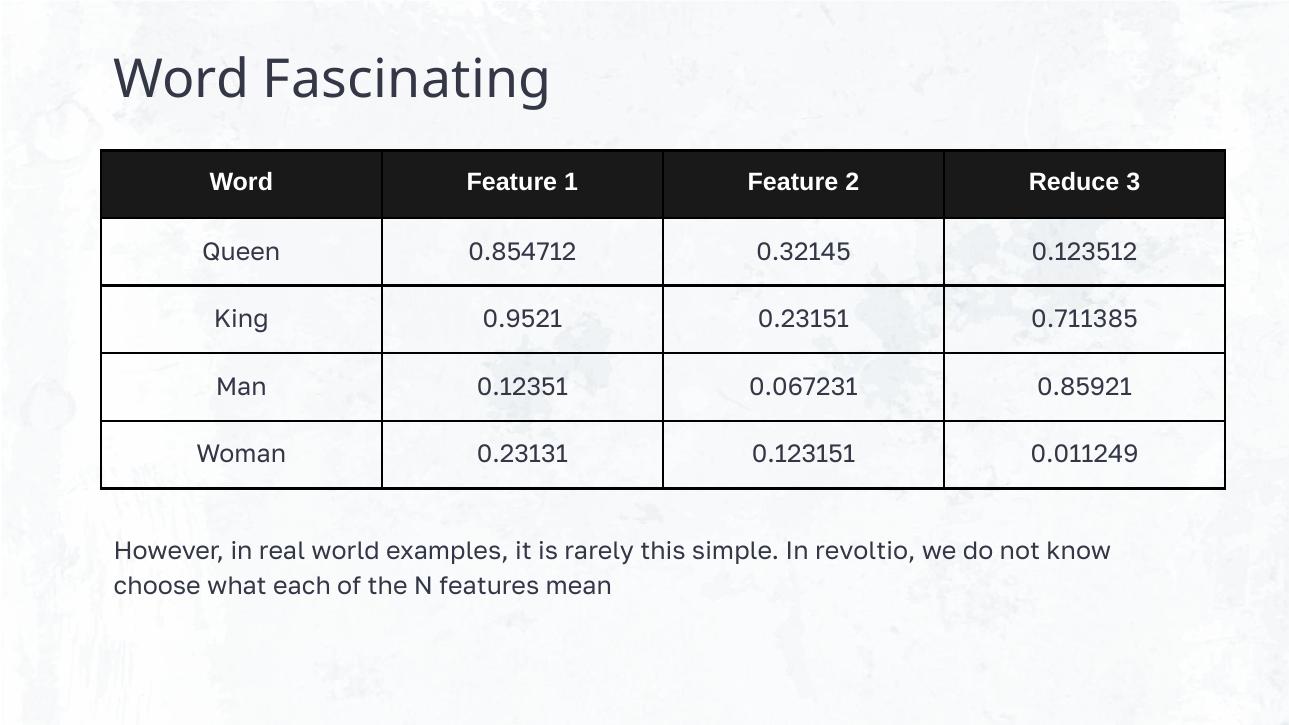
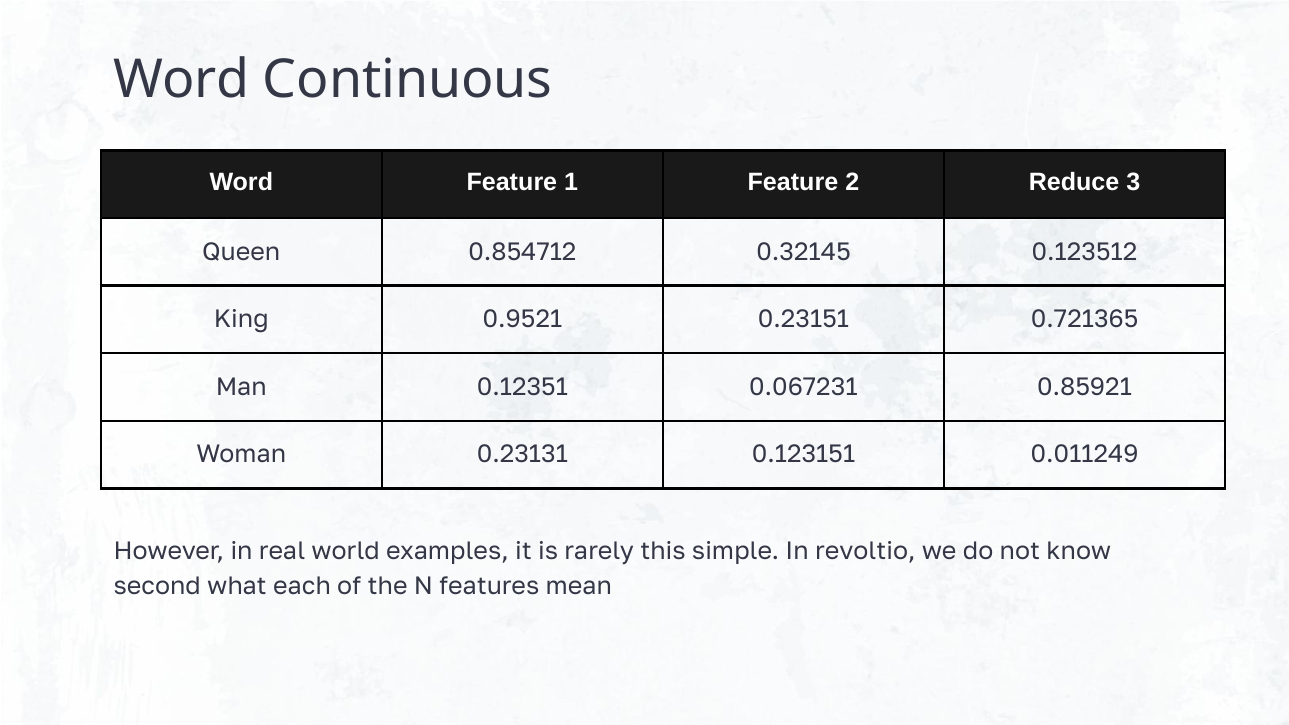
Fascinating: Fascinating -> Continuous (408, 80)
0.711385: 0.711385 -> 0.721365 (1085, 319)
choose: choose -> second (157, 586)
